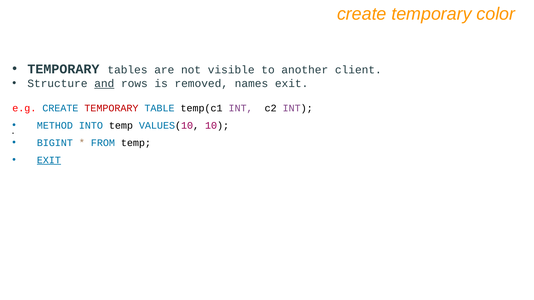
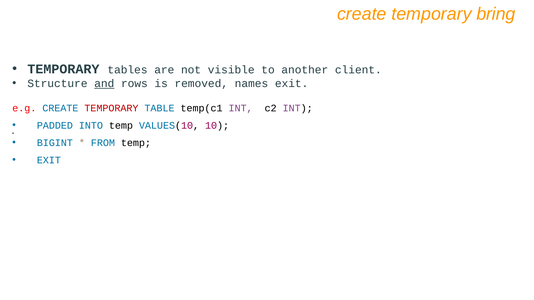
color: color -> bring (496, 14)
METHOD: METHOD -> PADDED (55, 126)
EXIT underline: present -> none (49, 160)
